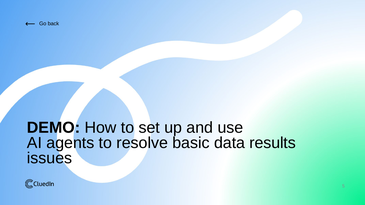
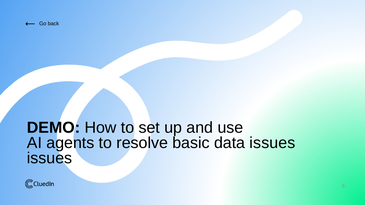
data results: results -> issues (272, 143)
